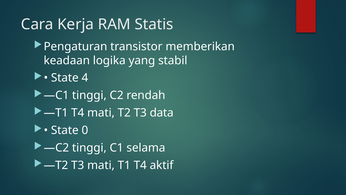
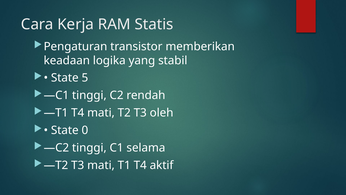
4: 4 -> 5 (85, 78)
data: data -> oleh (162, 113)
